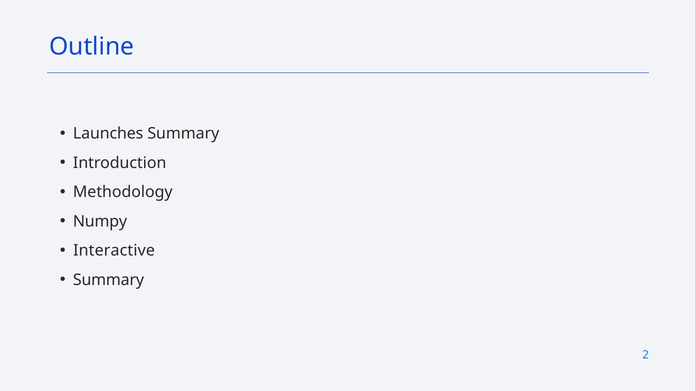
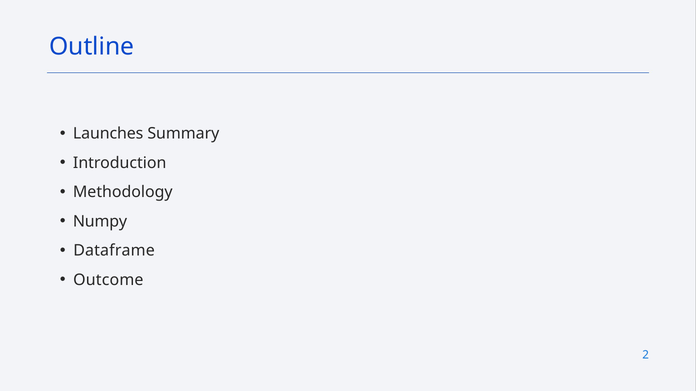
Interactive: Interactive -> Dataframe (114, 251)
Summary: Summary -> Outcome (108, 280)
